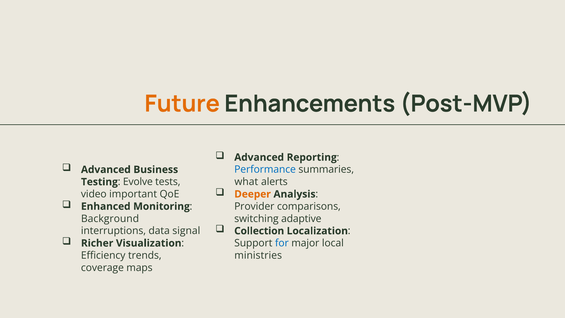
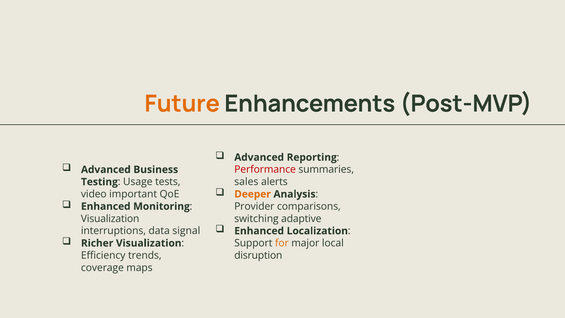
Performance colour: blue -> red (265, 170)
Evolve: Evolve -> Usage (138, 182)
what: what -> sales (246, 182)
Background: Background -> Visualization (110, 219)
Collection: Collection -> Enhanced (259, 231)
for colour: blue -> orange (282, 243)
ministries: ministries -> disruption (258, 255)
